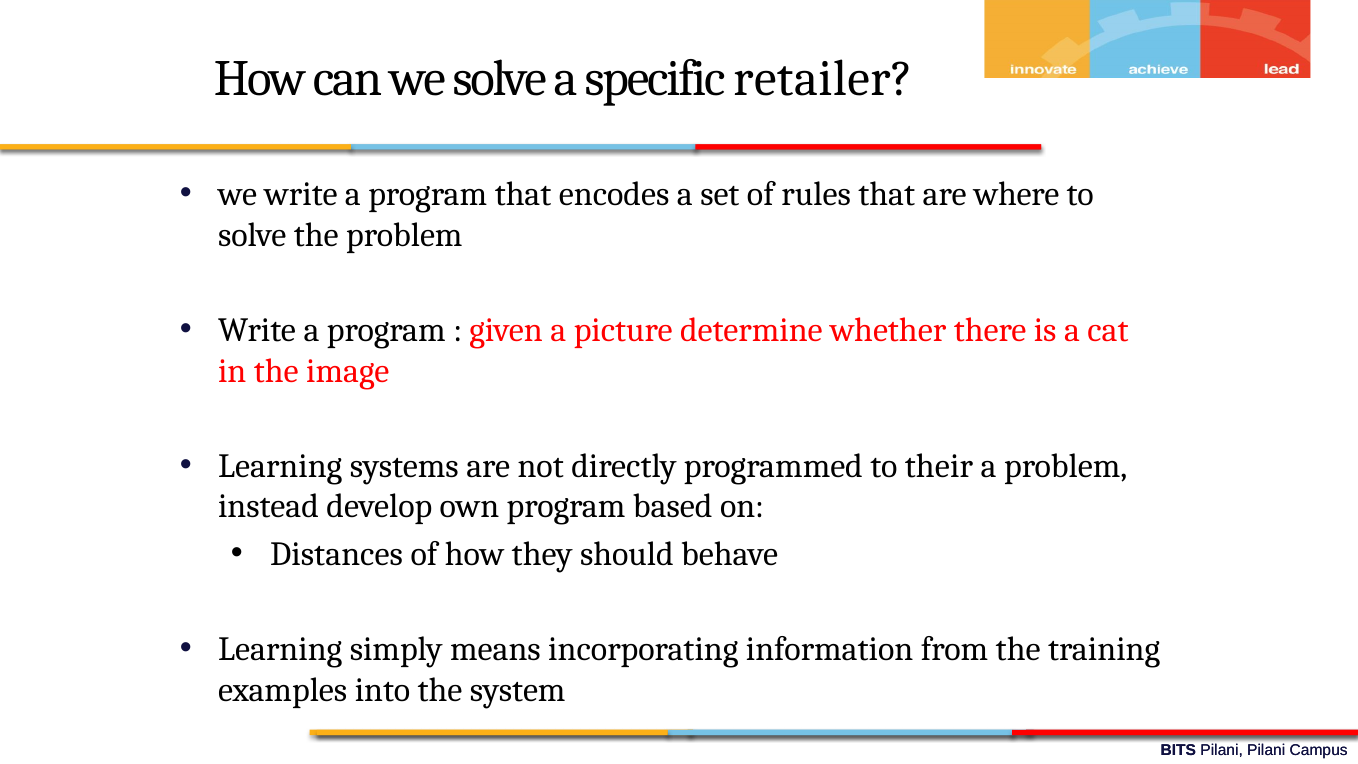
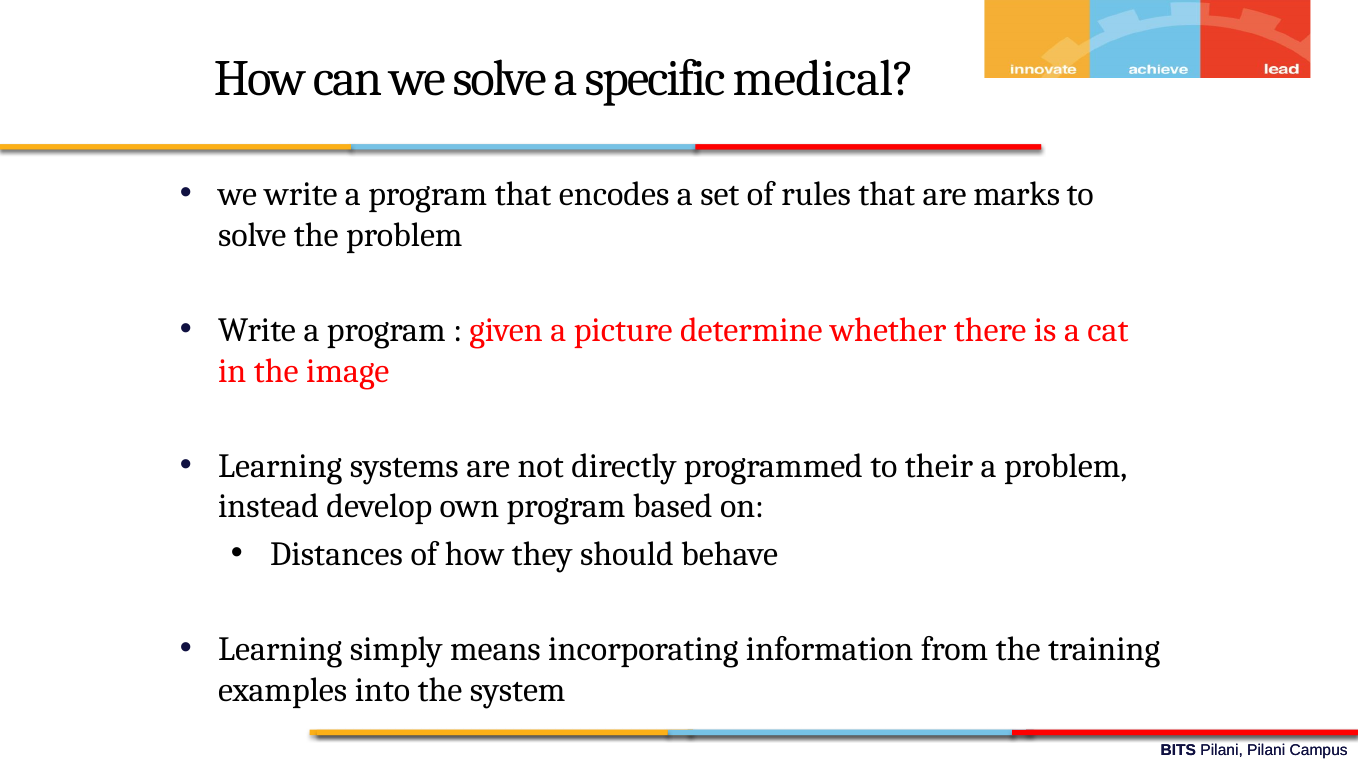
retailer: retailer -> medical (823, 79)
where: where -> marks (1017, 194)
